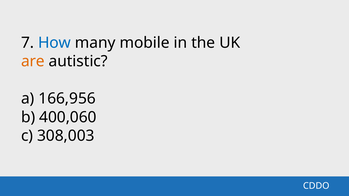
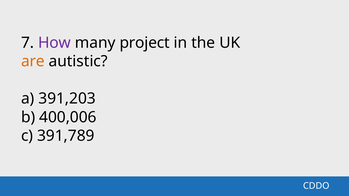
How colour: blue -> purple (54, 43)
mobile: mobile -> project (145, 43)
166,956: 166,956 -> 391,203 (67, 99)
400,060: 400,060 -> 400,006 (68, 117)
308,003: 308,003 -> 391,789 (66, 136)
